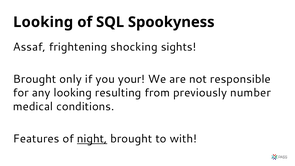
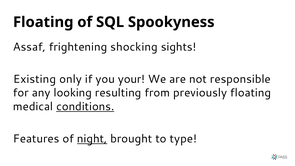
Looking: Looking -> Floating (43, 22)
Brought: Brought -> Existing (35, 79)
previously number: number -> floating (251, 93)
conditions underline: none -> present (85, 107)
with: with -> type (183, 139)
